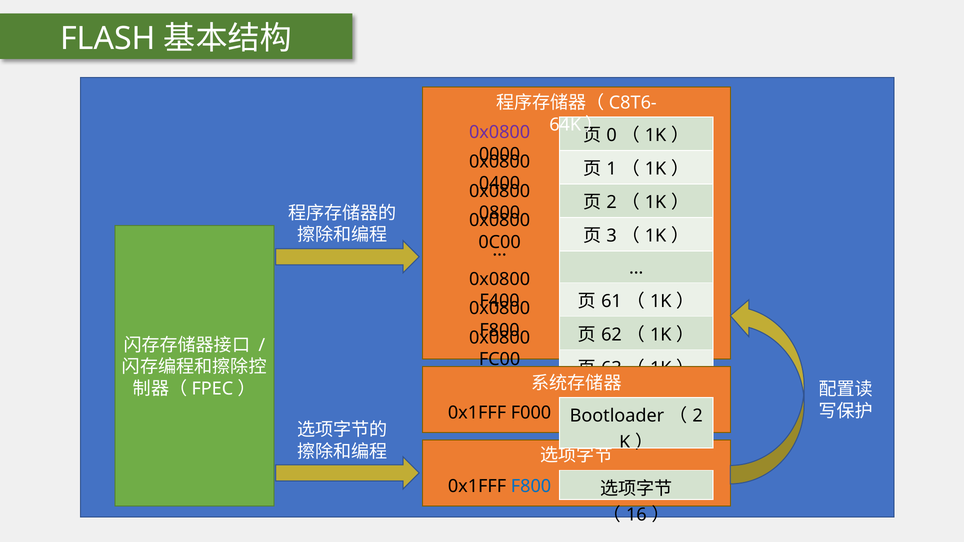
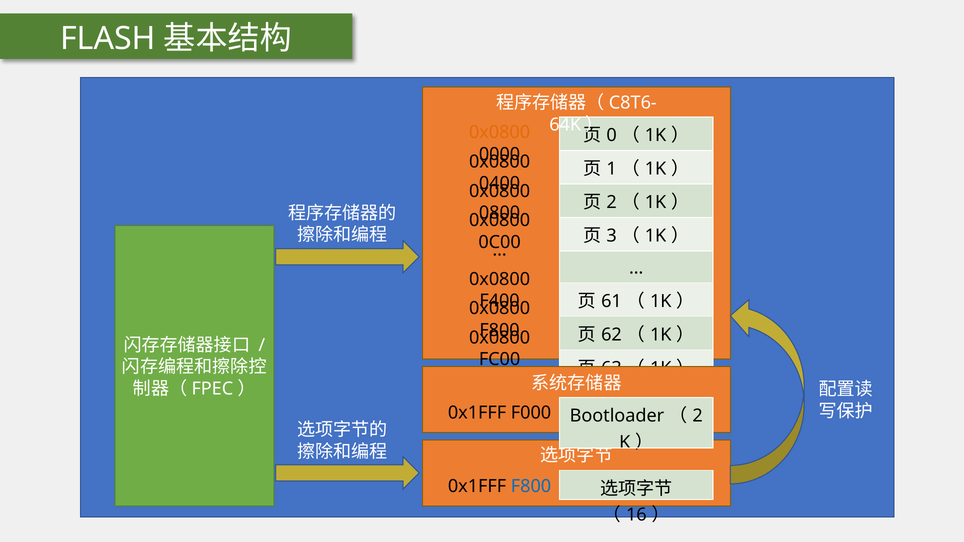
0x0800 colour: purple -> orange (500, 133)
